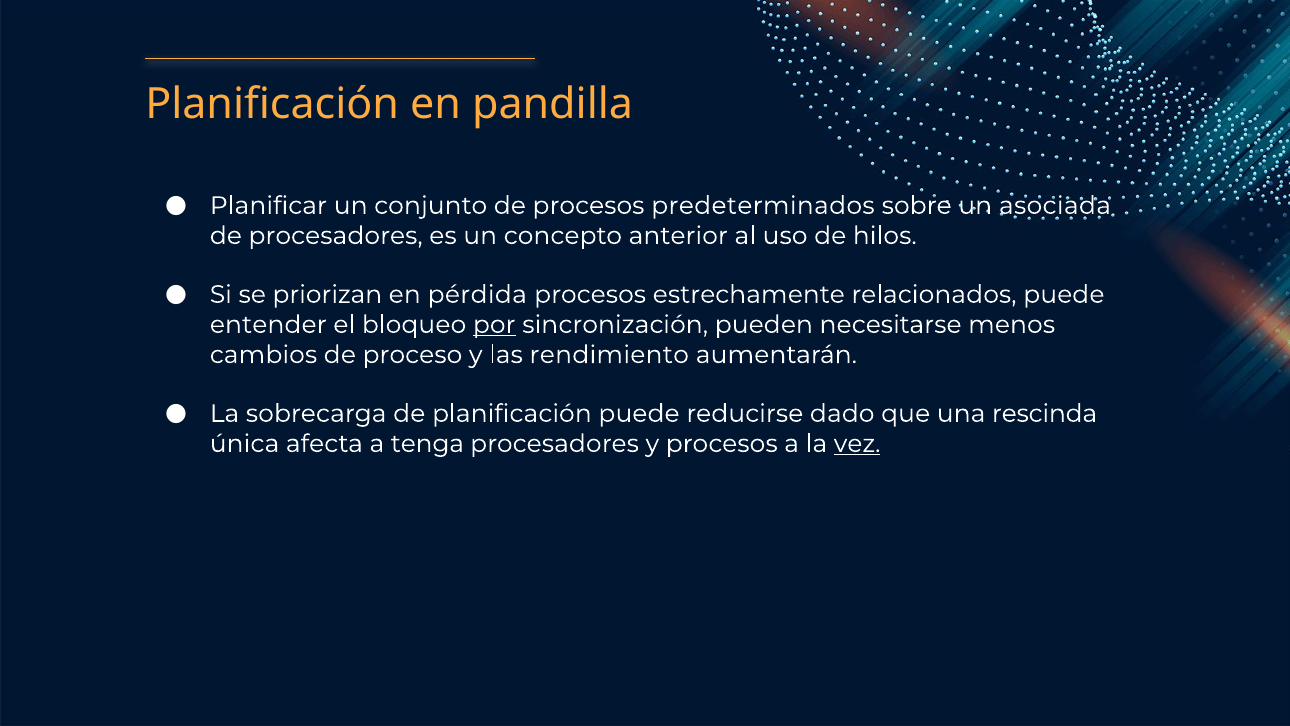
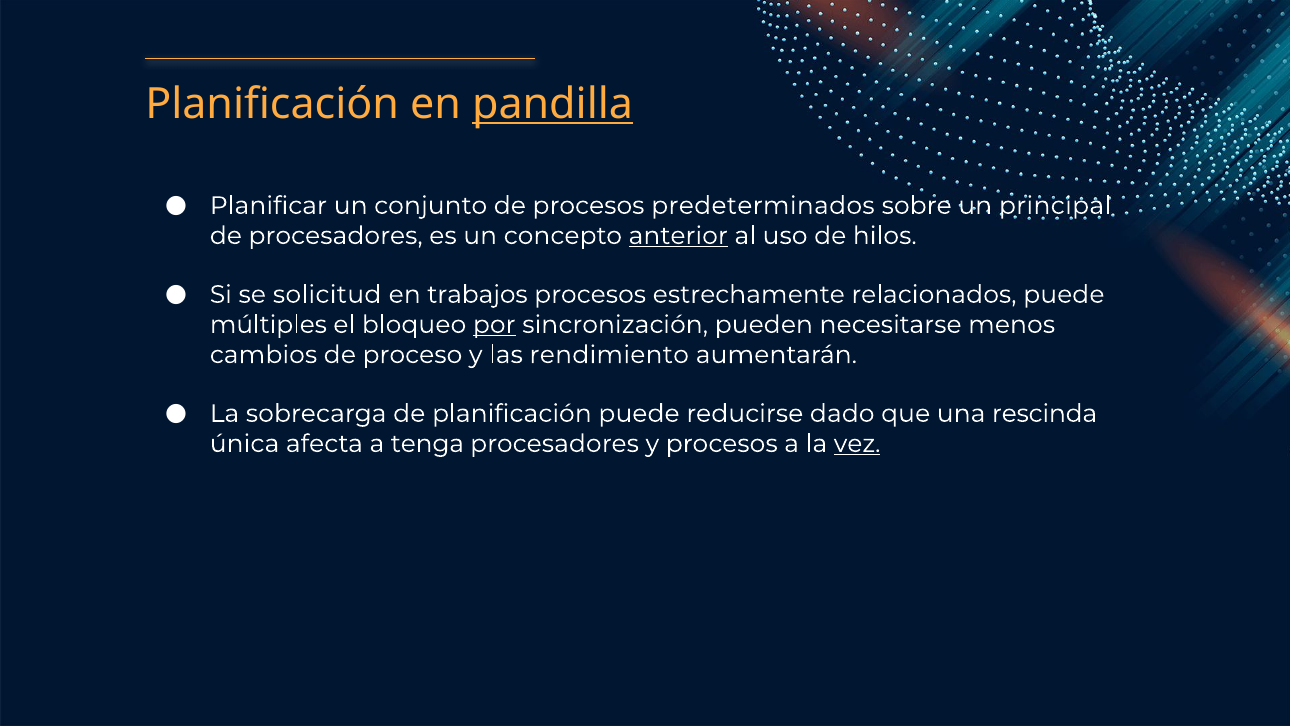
pandilla underline: none -> present (553, 104)
asociada: asociada -> principal (1055, 205)
anterior underline: none -> present (678, 236)
priorizan: priorizan -> solicitud (327, 294)
pérdida: pérdida -> trabajos (477, 294)
entender: entender -> múltiples (268, 324)
